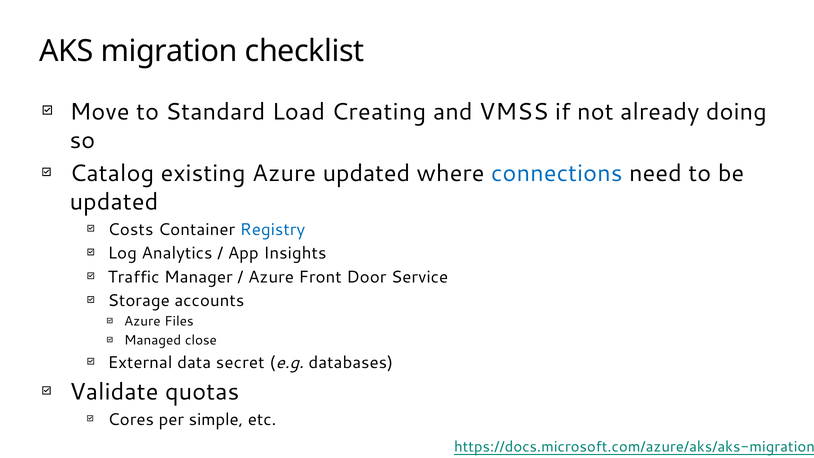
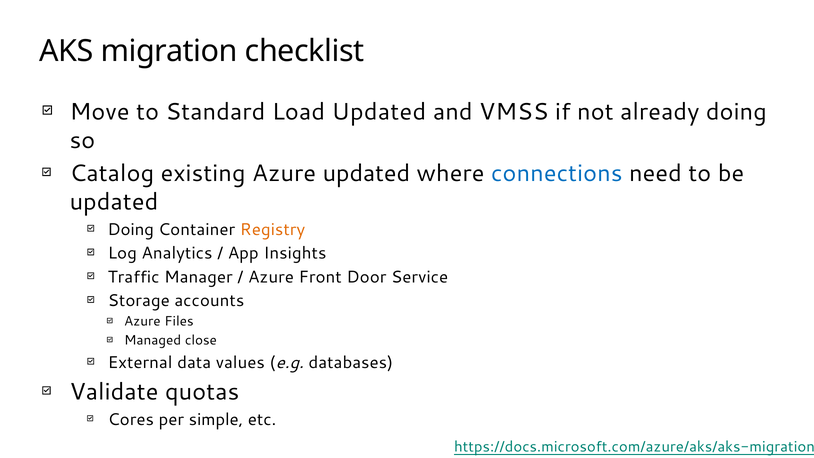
Load Creating: Creating -> Updated (379, 112)
Costs: Costs -> Doing (131, 229)
Registry colour: blue -> orange (273, 229)
secret: secret -> values (240, 362)
